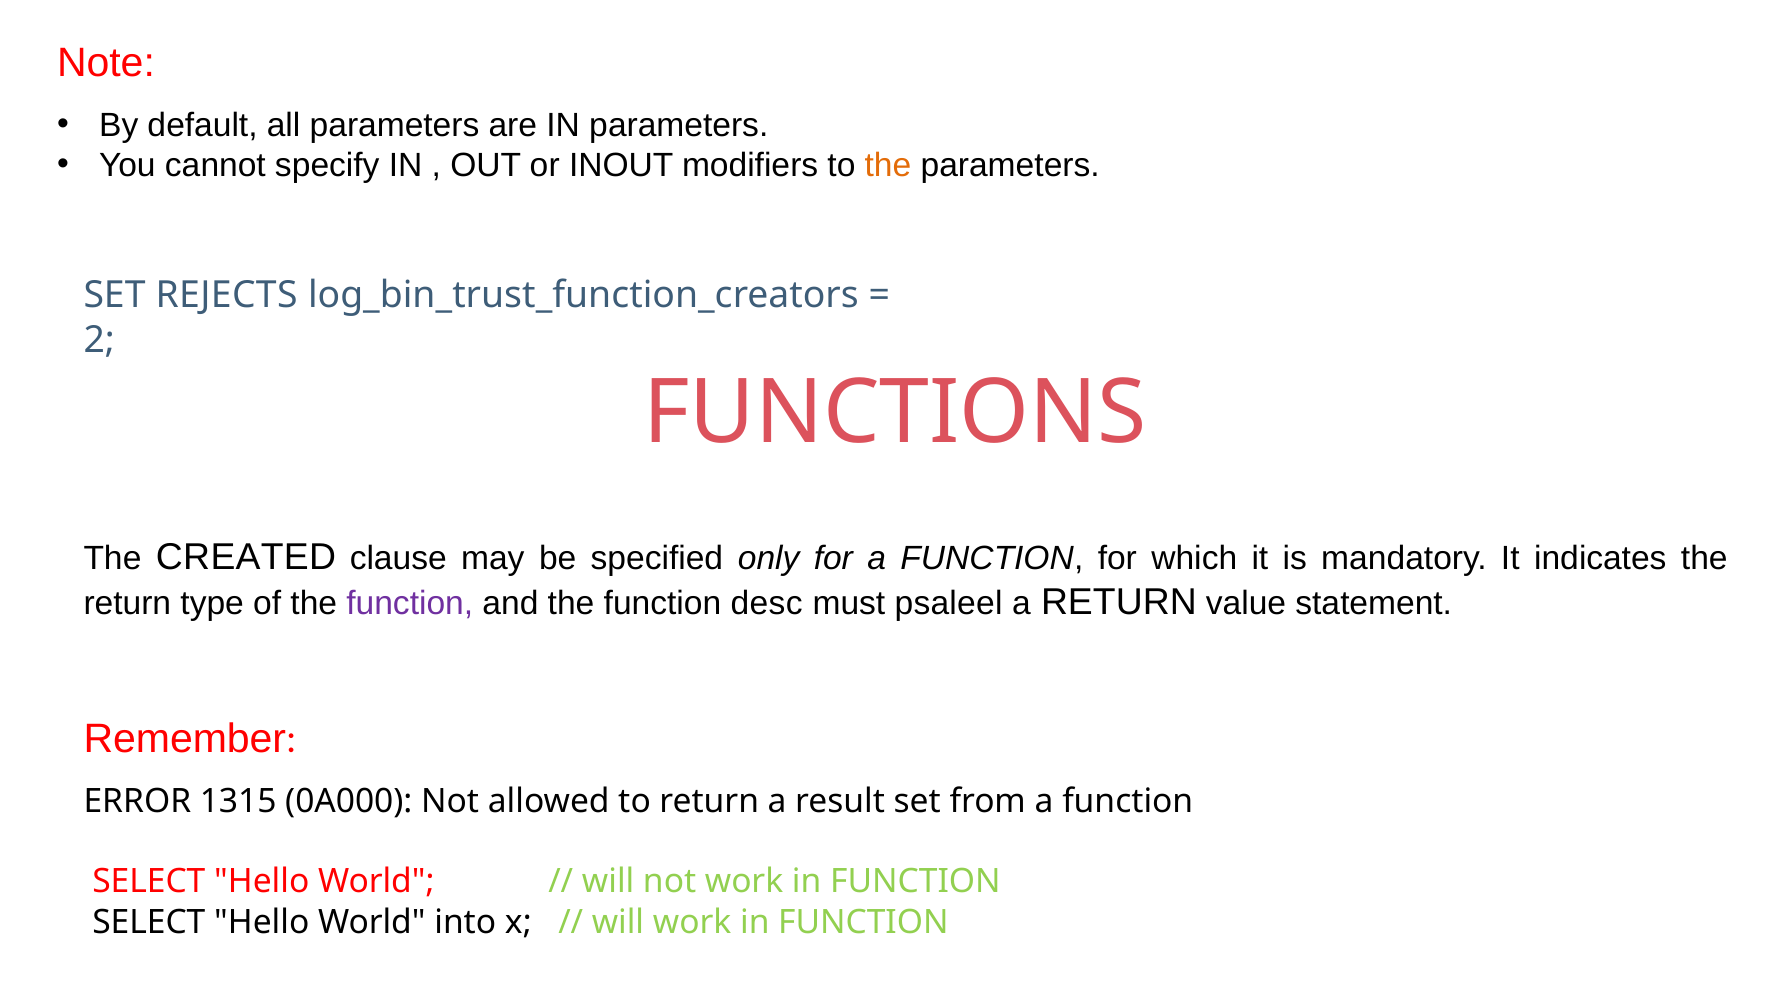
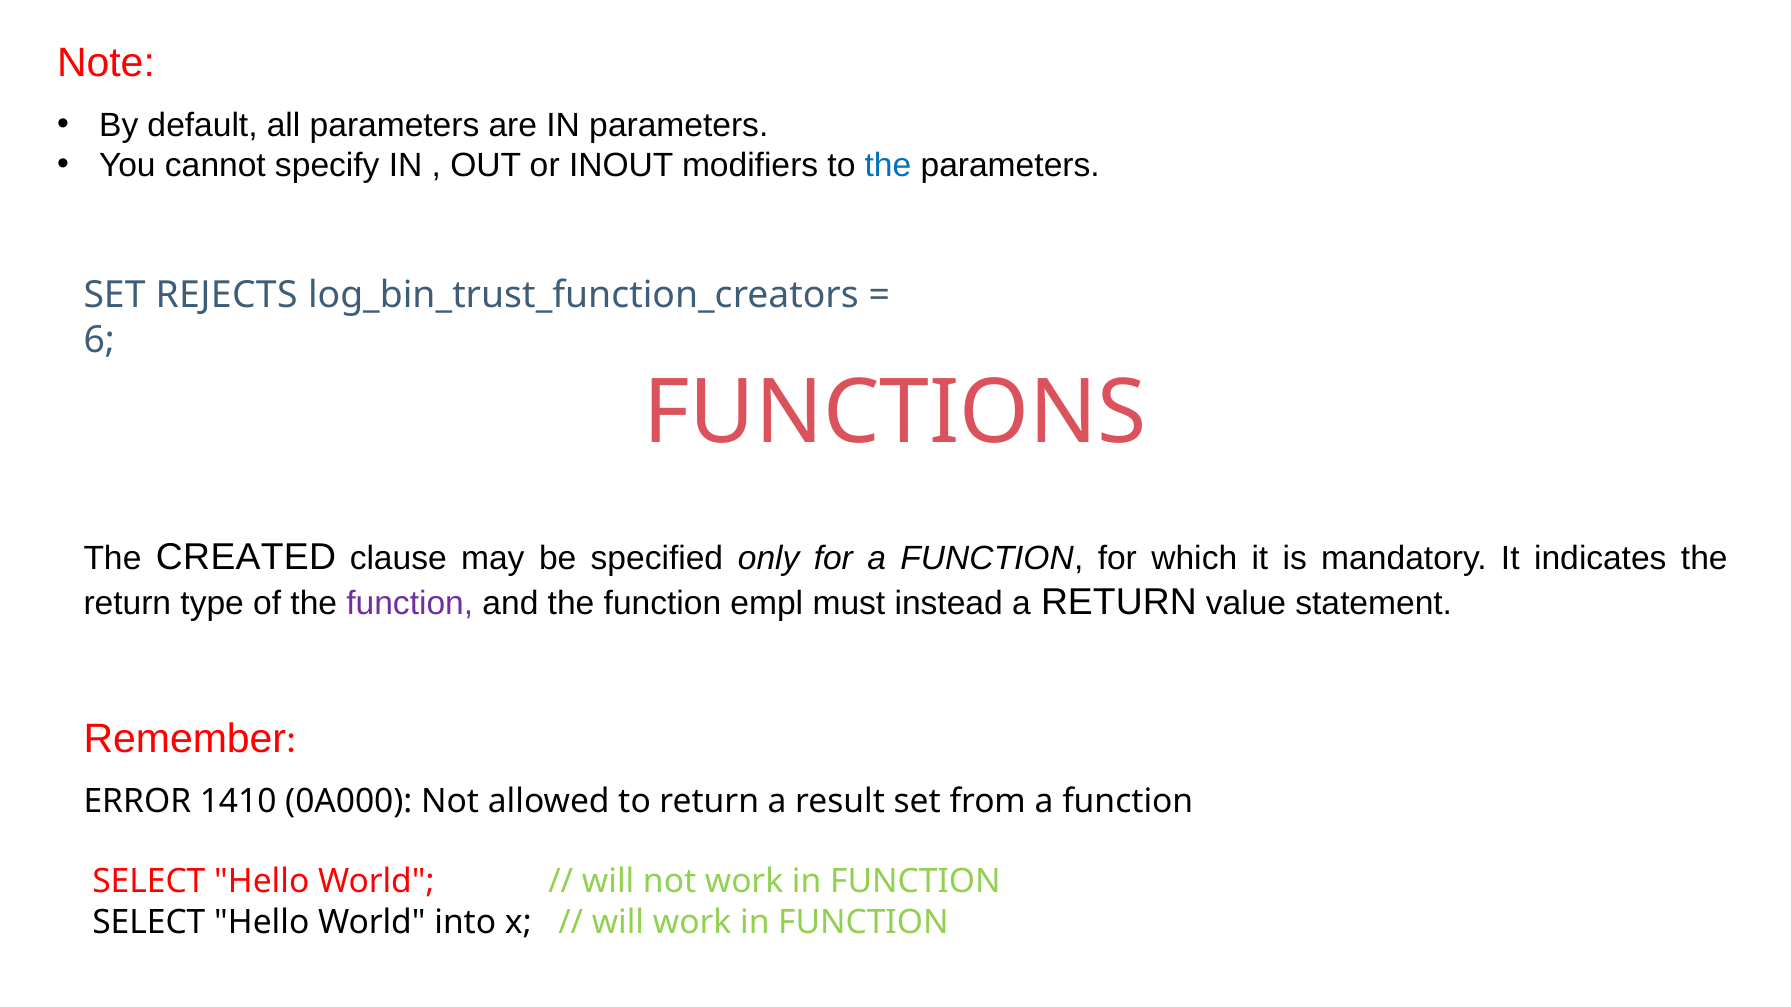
the colour: orange -> blue (888, 166)
2: 2 -> 6 (99, 340)
desc: desc -> empl (767, 604)
psaleel: psaleel -> instead (949, 604)
1315: 1315 -> 1410 (238, 802)
